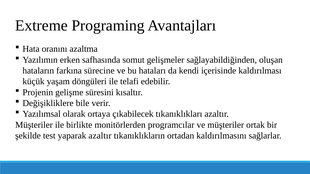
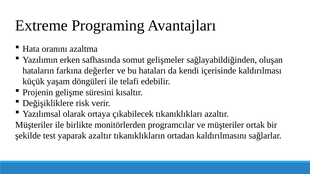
sürecine: sürecine -> değerler (99, 71)
bile: bile -> risk (83, 103)
